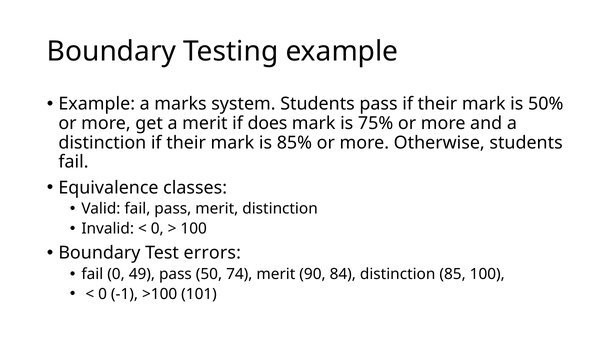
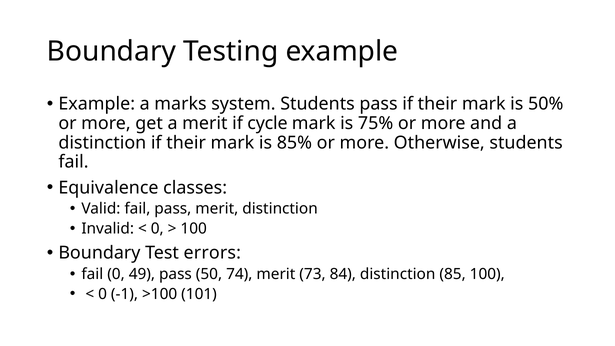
does: does -> cycle (267, 123)
90: 90 -> 73 (313, 274)
